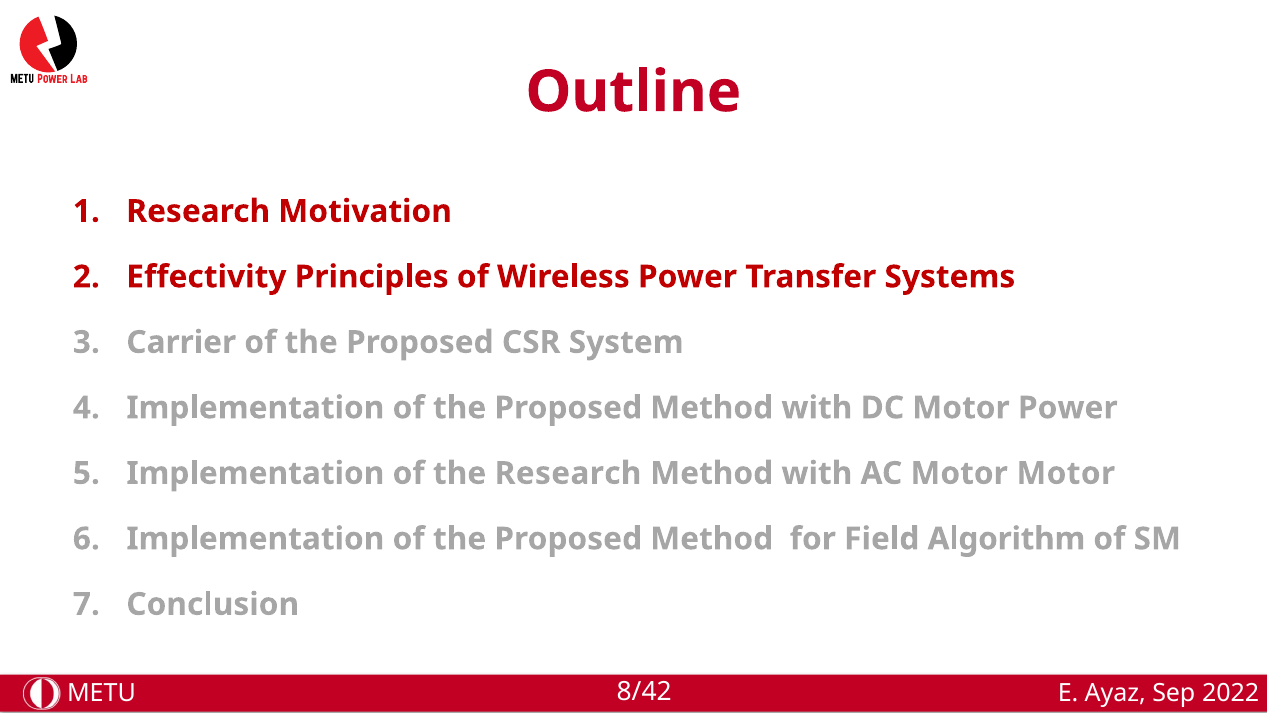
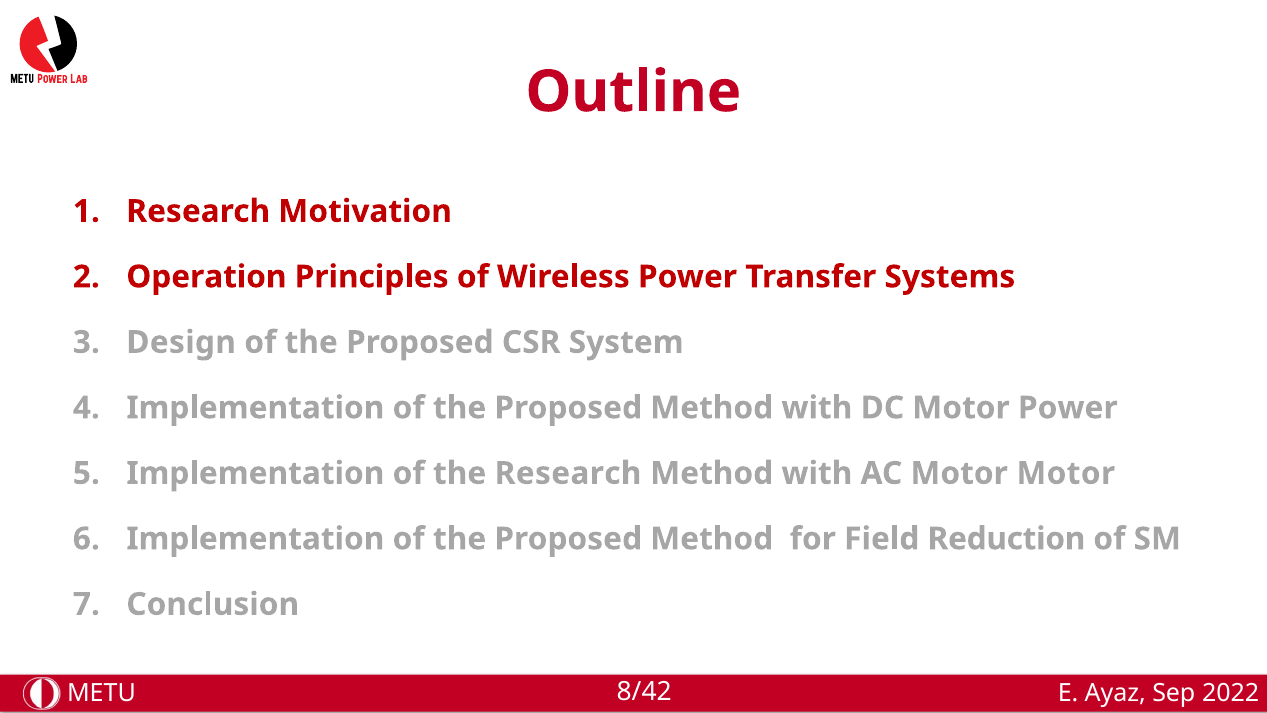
Effectivity: Effectivity -> Operation (206, 277)
Carrier: Carrier -> Design (181, 342)
Algorithm: Algorithm -> Reduction (1006, 539)
